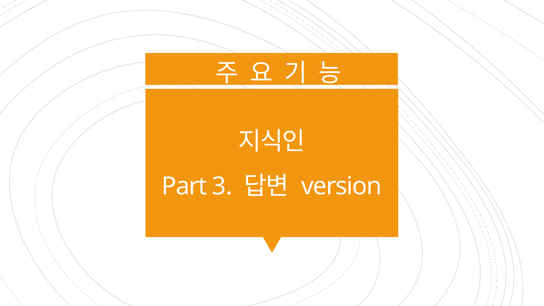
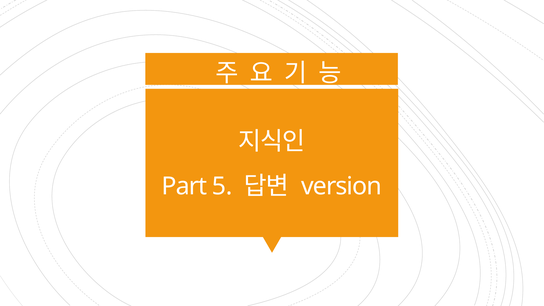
3: 3 -> 5 (222, 186)
